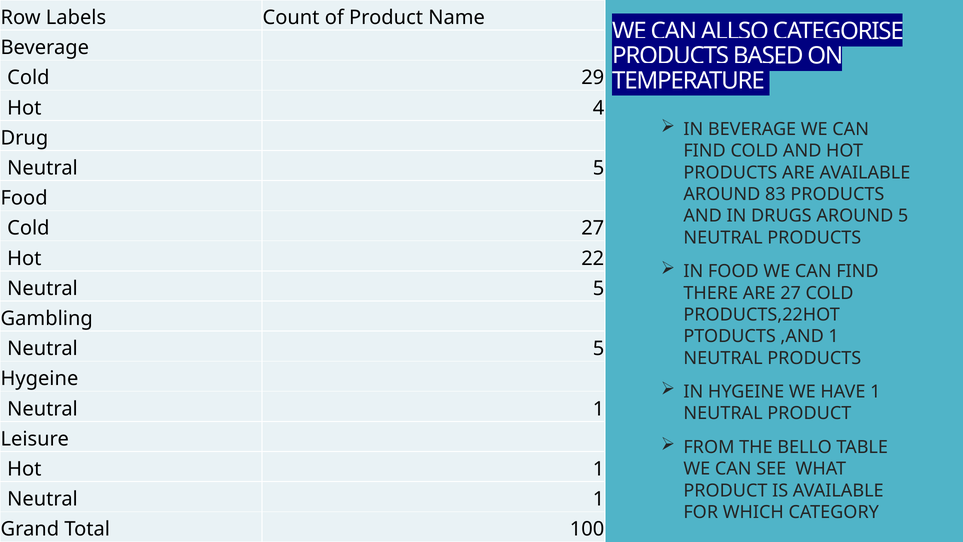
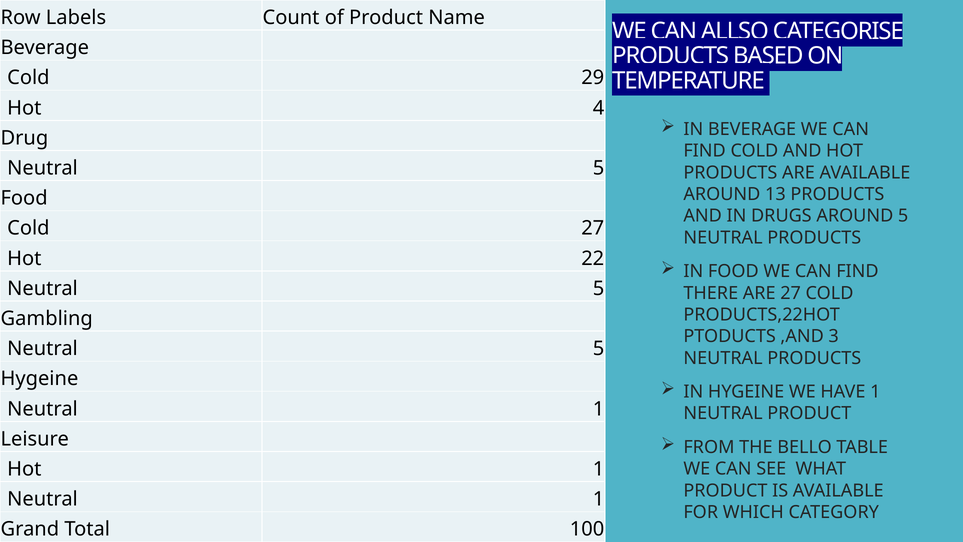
83: 83 -> 13 (775, 194)
,AND 1: 1 -> 3 (834, 336)
